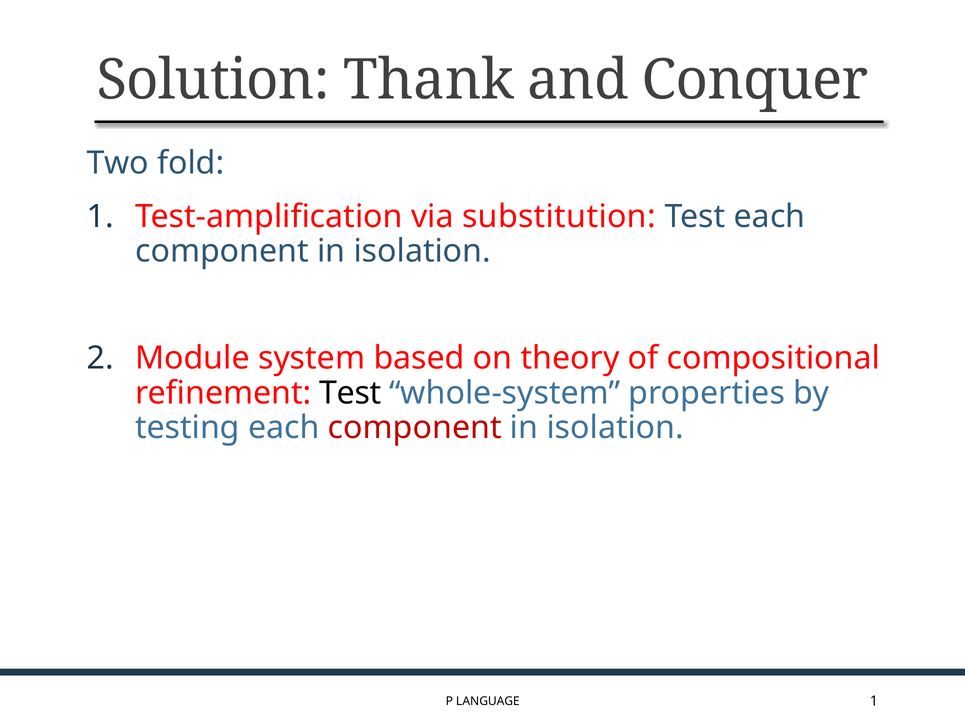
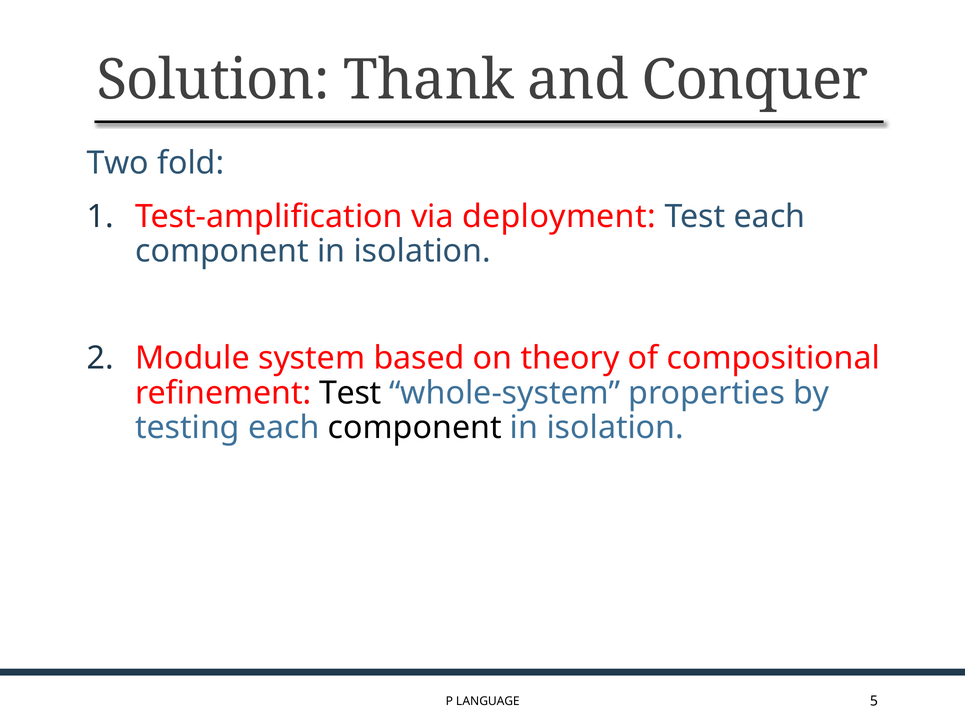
substitution: substitution -> deployment (559, 216)
component colour: red -> black (415, 428)
LANGUAGE 1: 1 -> 5 (874, 701)
